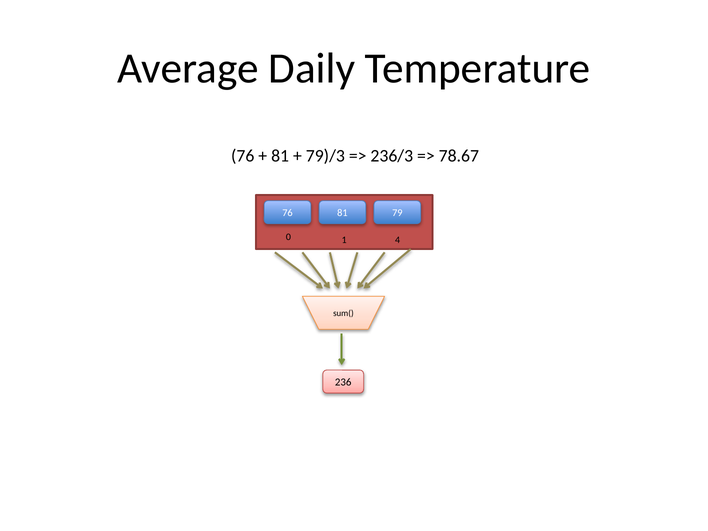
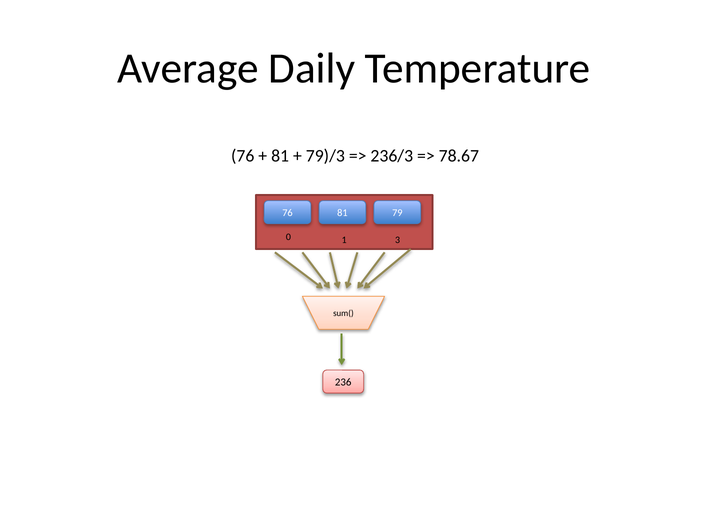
4: 4 -> 3 (398, 240)
